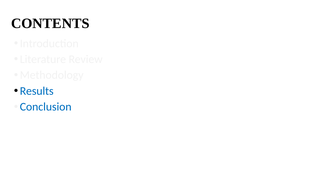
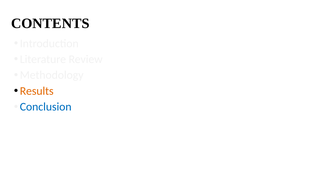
Results colour: blue -> orange (37, 91)
